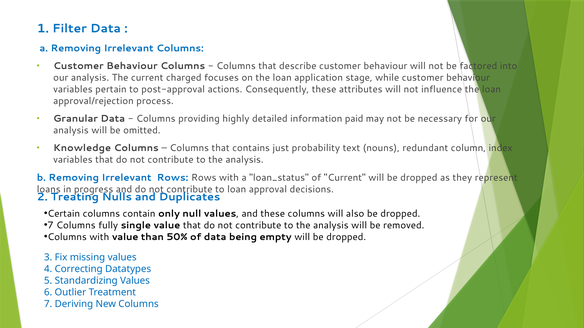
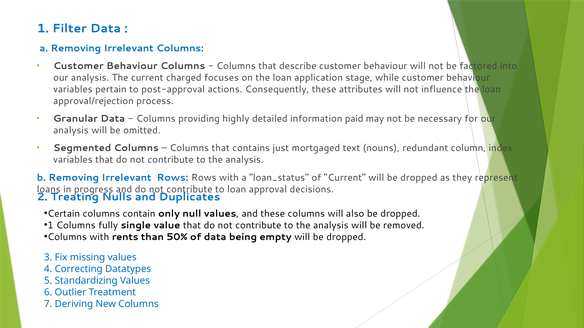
Knowledge: Knowledge -> Segmented (82, 148)
probability: probability -> mortgaged (316, 148)
7: 7 -> 1 (50, 226)
with value: value -> rents (125, 237)
